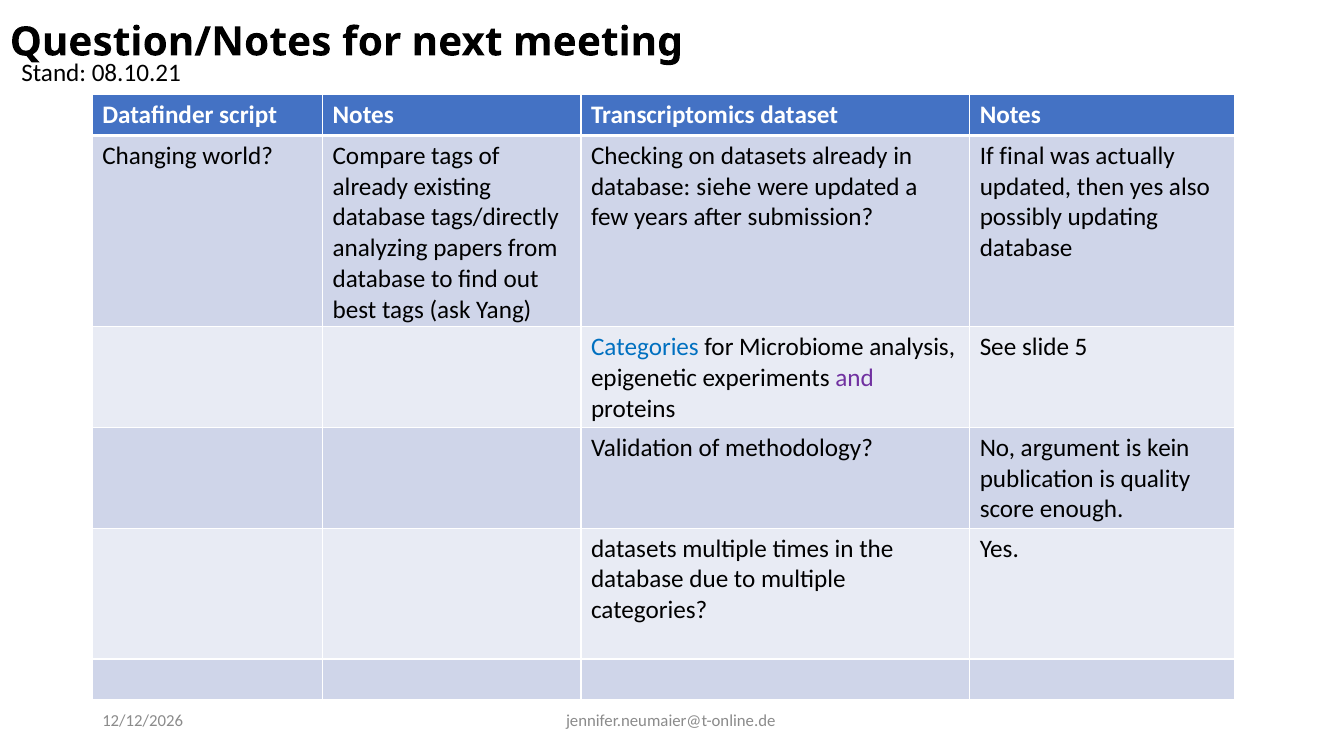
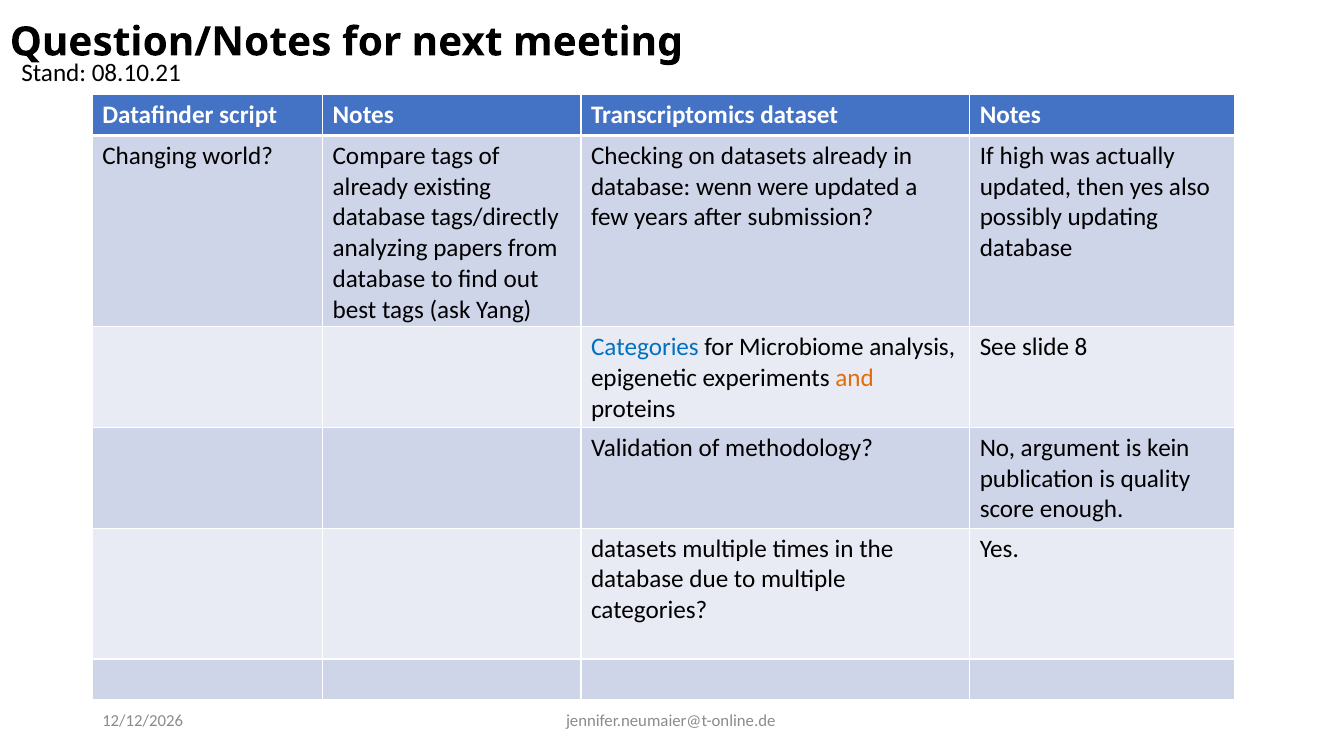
final: final -> high (1022, 156)
siehe: siehe -> wenn (724, 187)
5: 5 -> 8 (1081, 347)
and colour: purple -> orange (855, 378)
